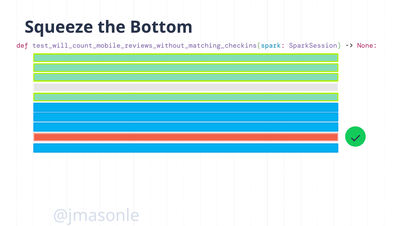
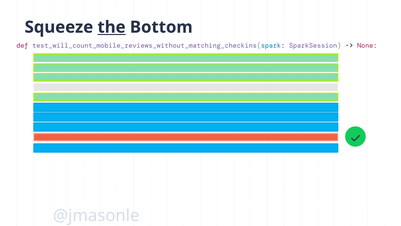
the underline: none -> present (112, 27)
